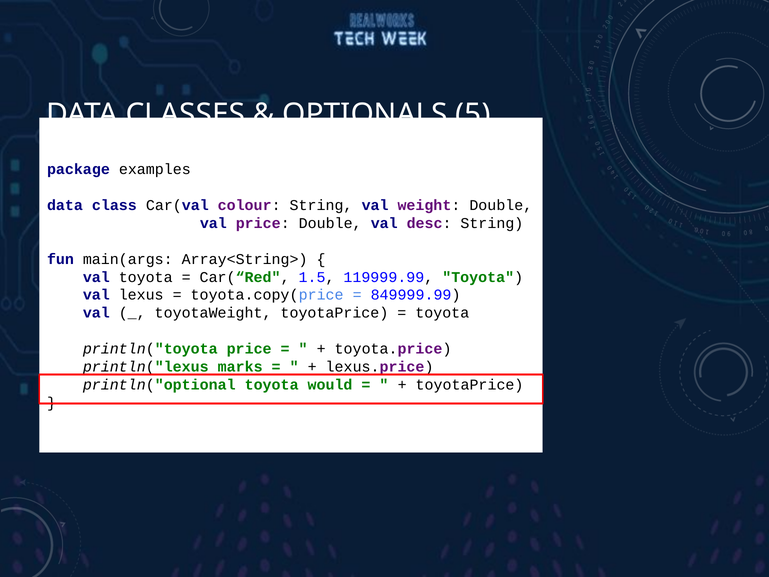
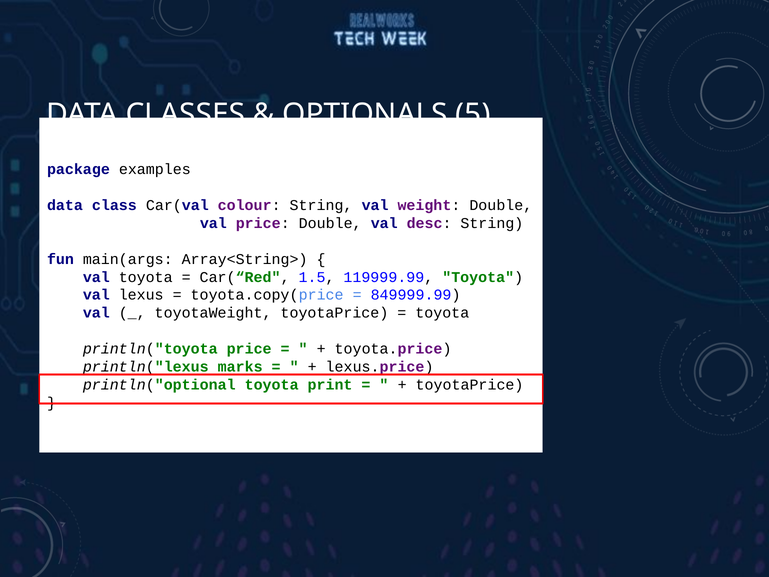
would: would -> print (330, 385)
